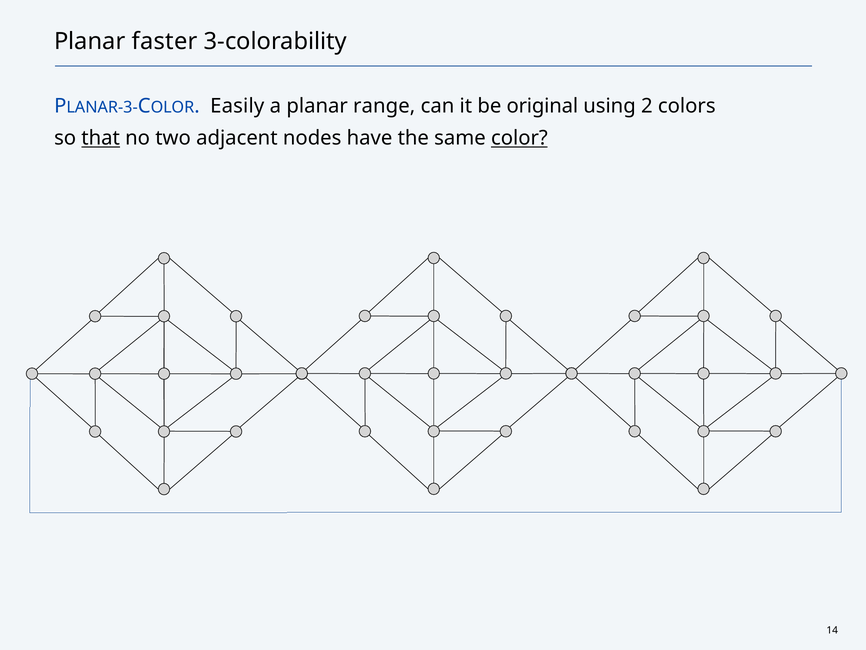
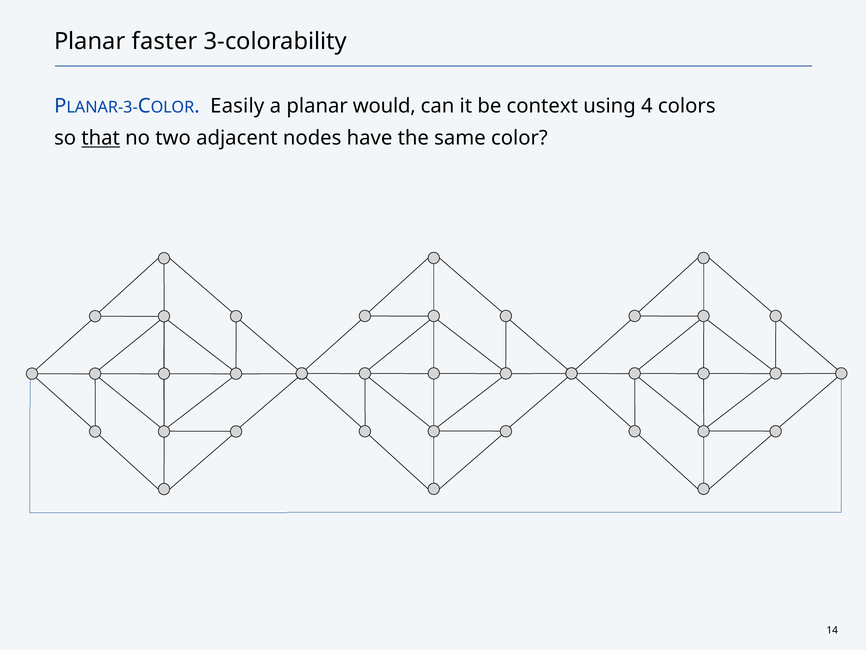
range: range -> would (384, 106)
original: original -> context (542, 106)
2: 2 -> 4 (647, 106)
color underline: present -> none (519, 138)
